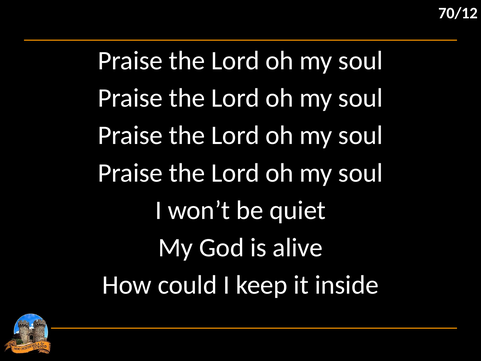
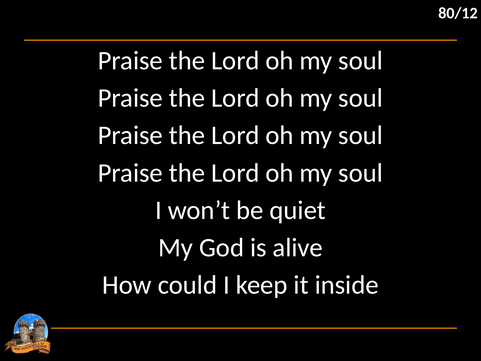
70/12: 70/12 -> 80/12 (458, 13)
